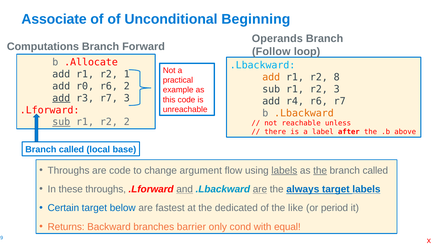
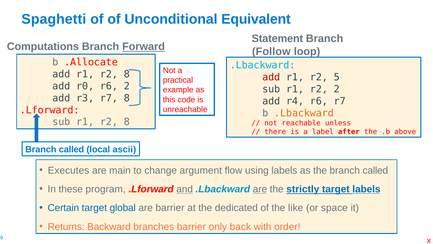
Associate: Associate -> Spaghetti (54, 19)
Beginning: Beginning -> Equivalent (256, 19)
Operands: Operands -> Statement (277, 39)
Forward underline: none -> present (144, 46)
add r1 r2 1: 1 -> 8 (127, 74)
add colour: orange -> red (271, 77)
8: 8 -> 5 (337, 77)
r2 3: 3 -> 2 (337, 89)
add underline: present -> none (61, 98)
r7 3: 3 -> 8 (127, 98)
sub underline: present -> none (61, 122)
2: 2 -> 8 (127, 122)
base: base -> ascii (124, 149)
Throughs: Throughs -> Executes (69, 170)
are code: code -> main (120, 170)
labels underline: present -> none (284, 170)
the underline: present -> none (320, 170)
these throughs: throughs -> program (106, 189)
always: always -> strictly (303, 189)
below: below -> global (123, 208)
are fastest: fastest -> barrier (170, 208)
period: period -> space (334, 208)
cond: cond -> back (240, 226)
equal: equal -> order (287, 226)
